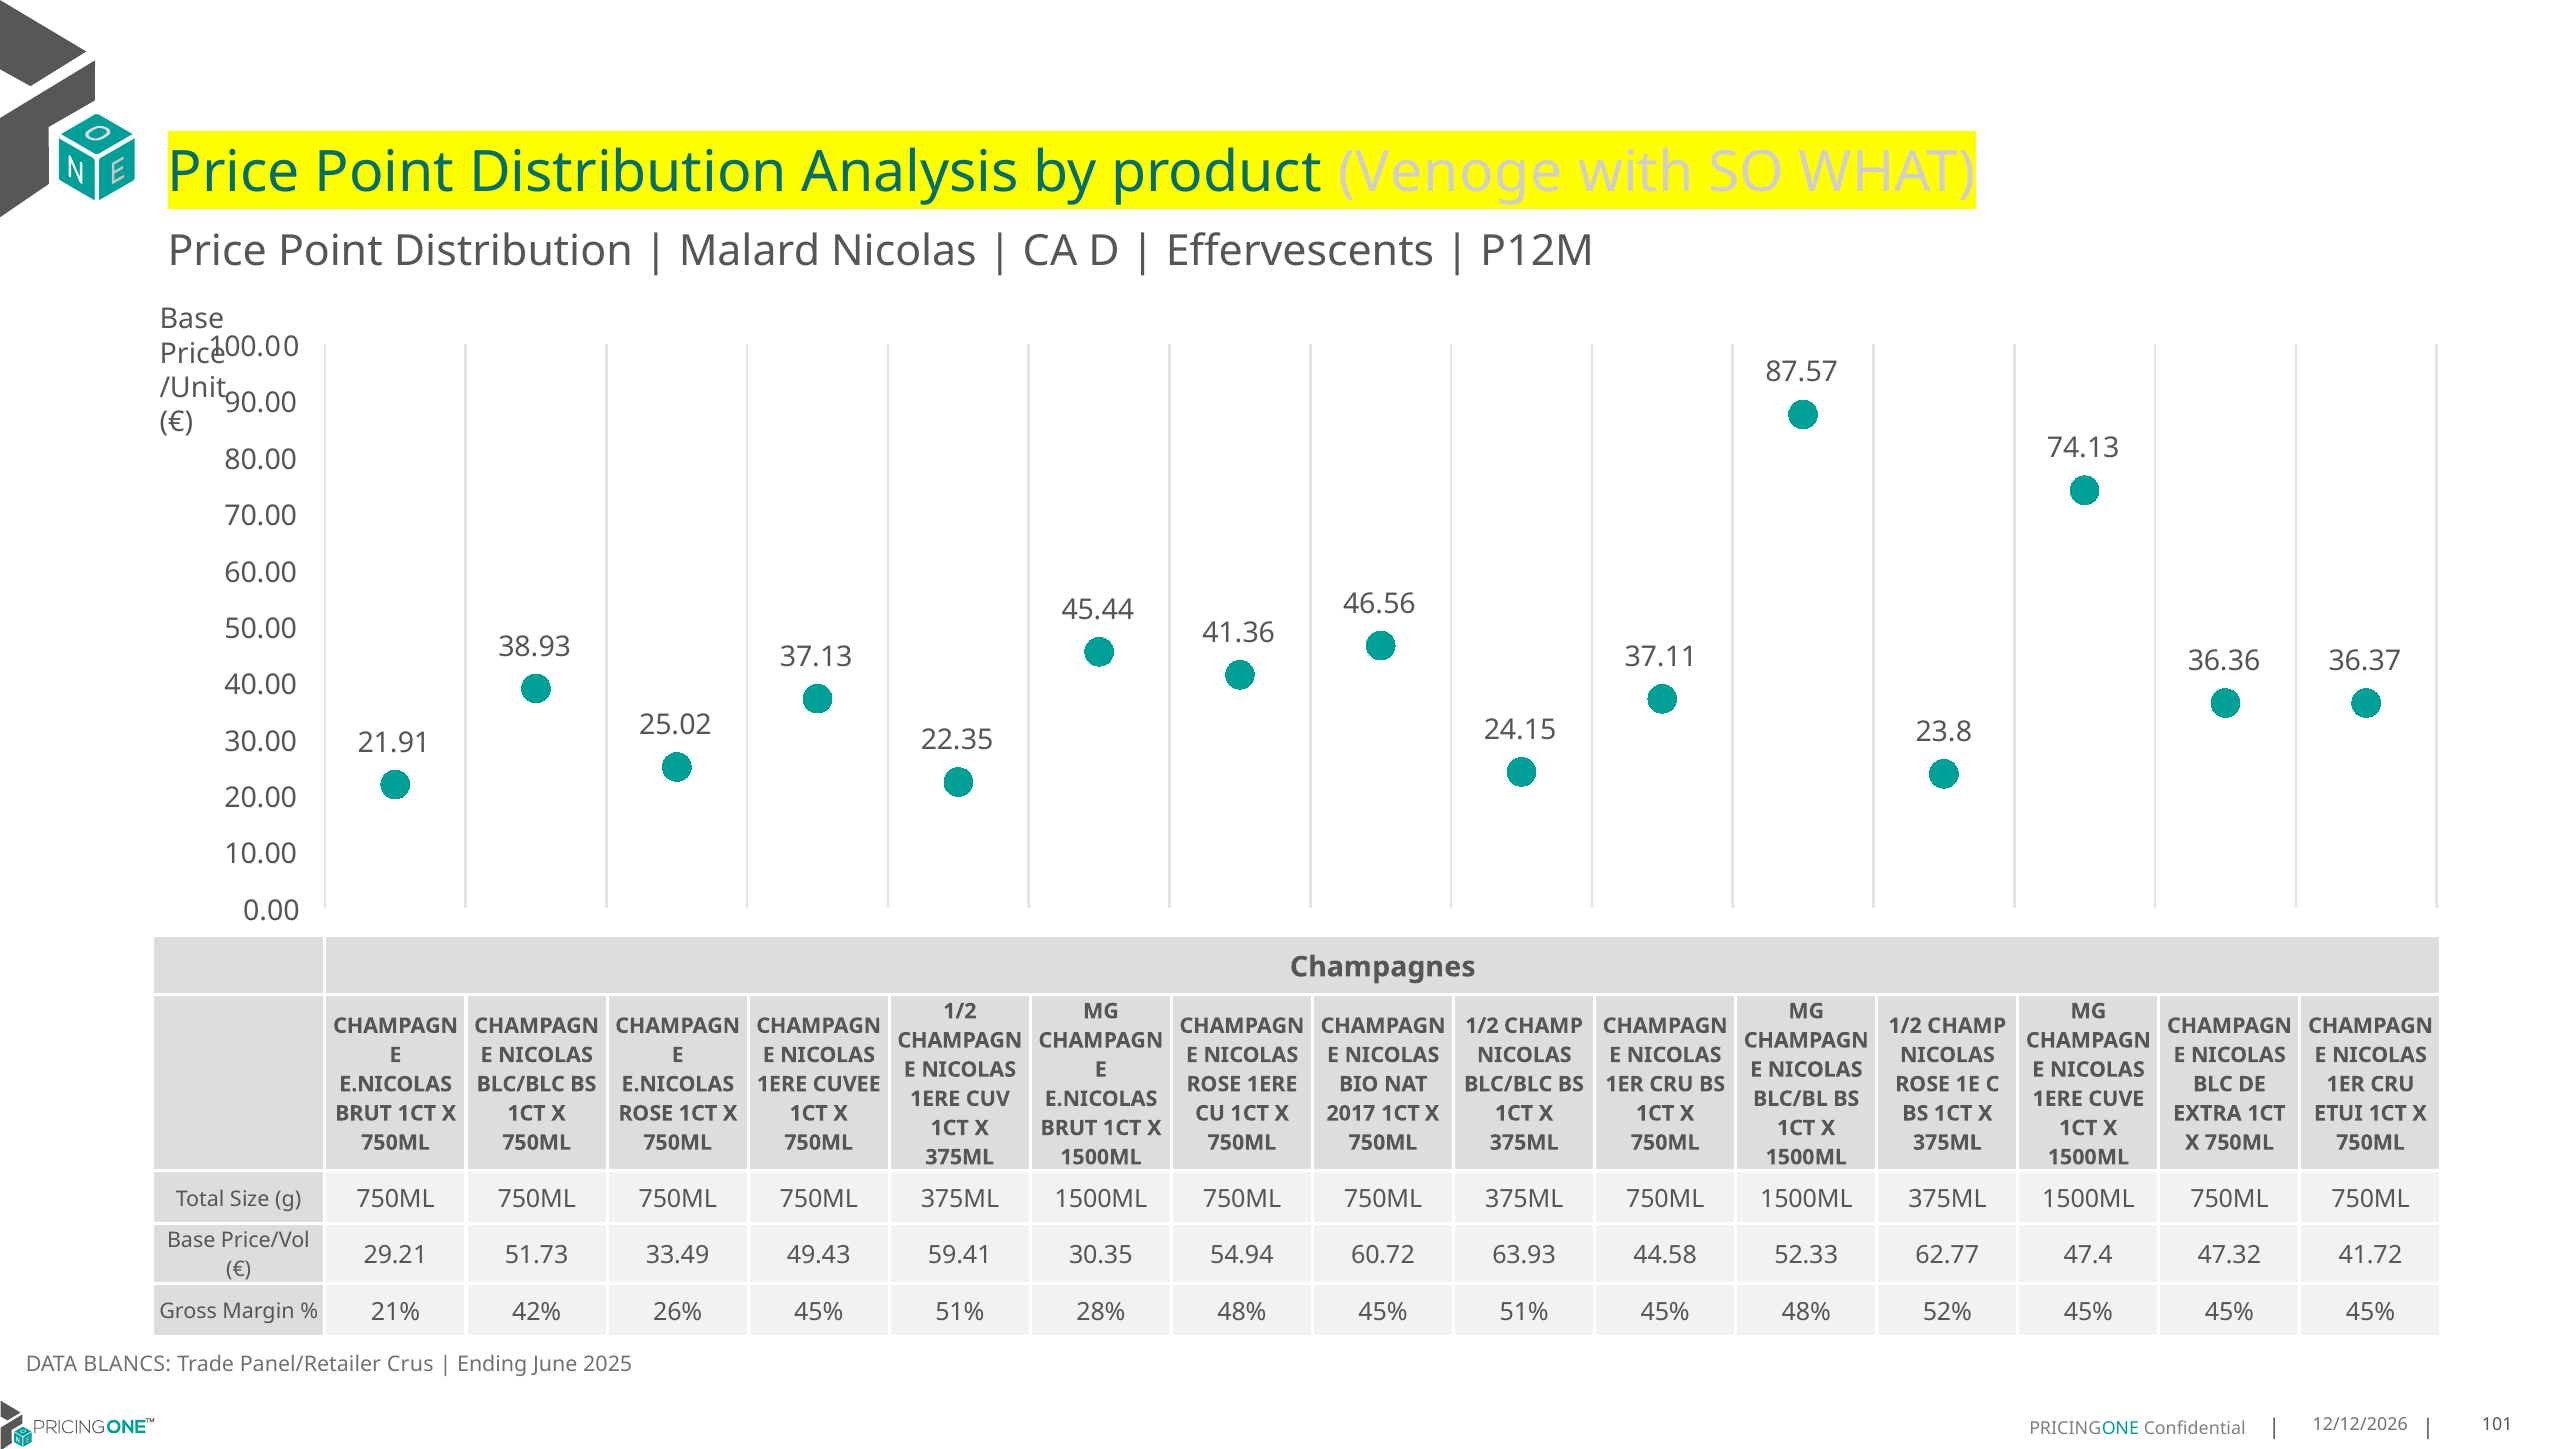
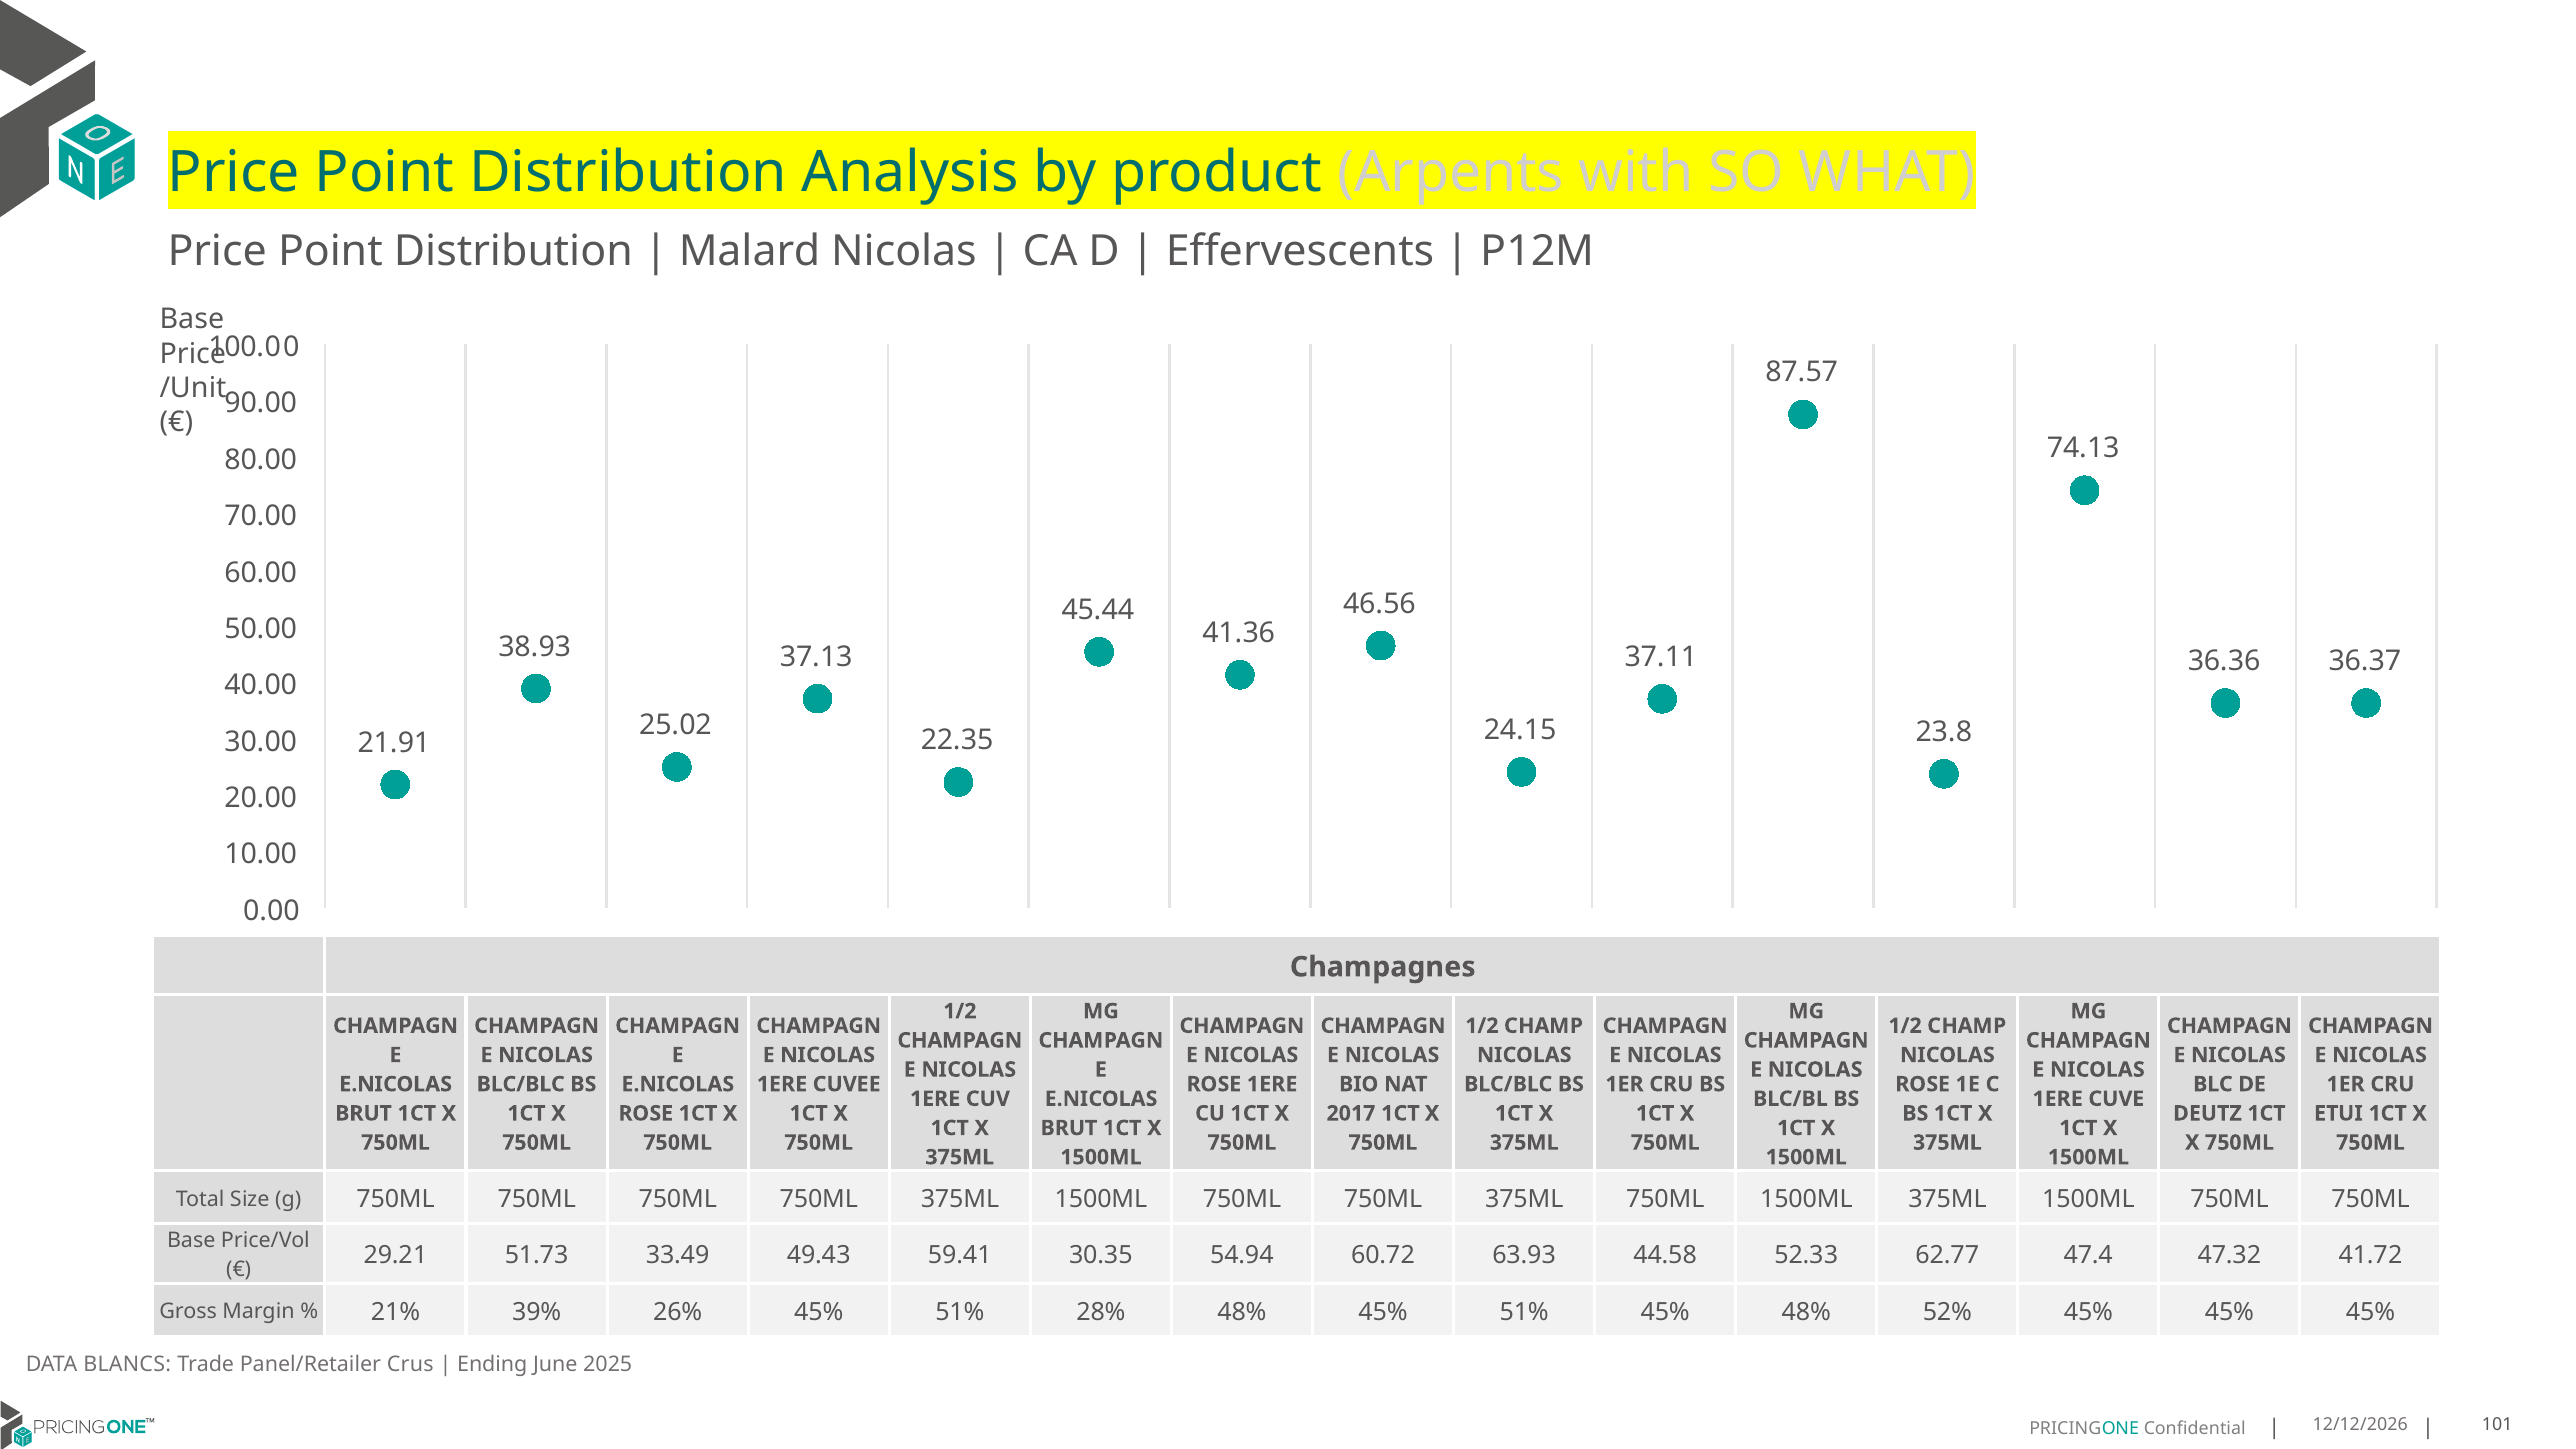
Venoge: Venoge -> Arpents (1451, 173)
EXTRA: EXTRA -> DEUTZ (2207, 1113)
42%: 42% -> 39% (537, 1312)
